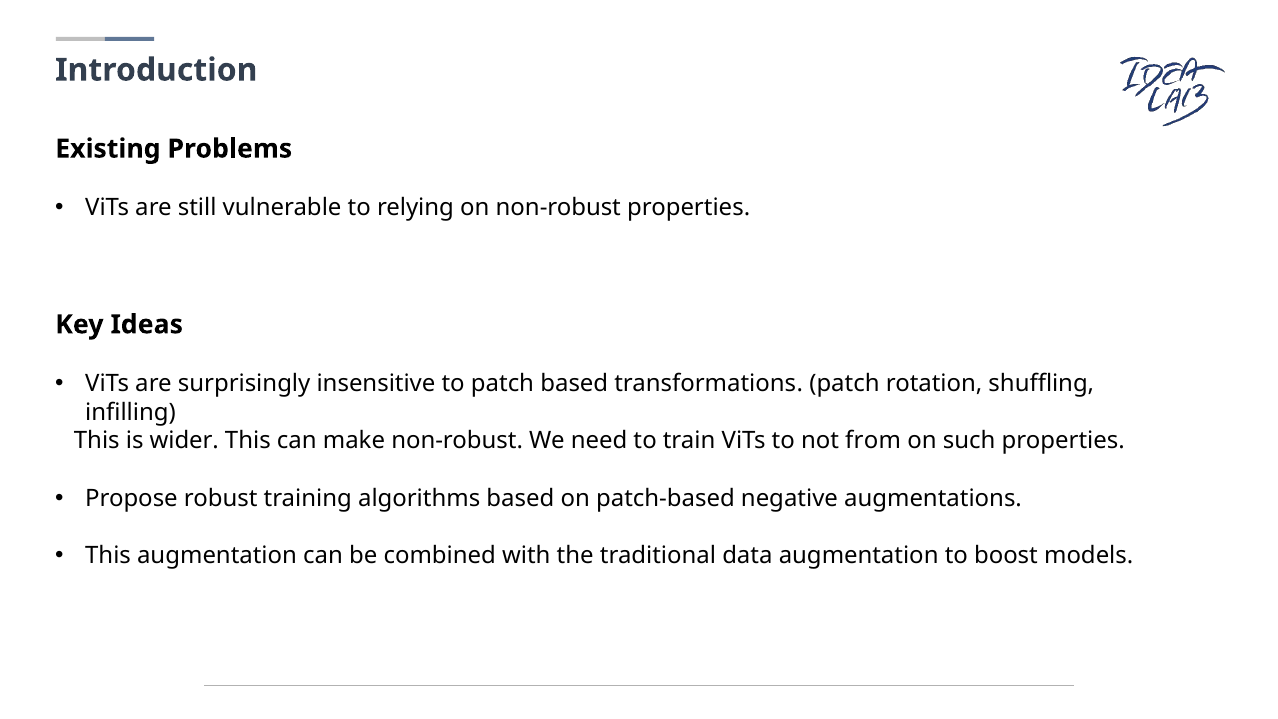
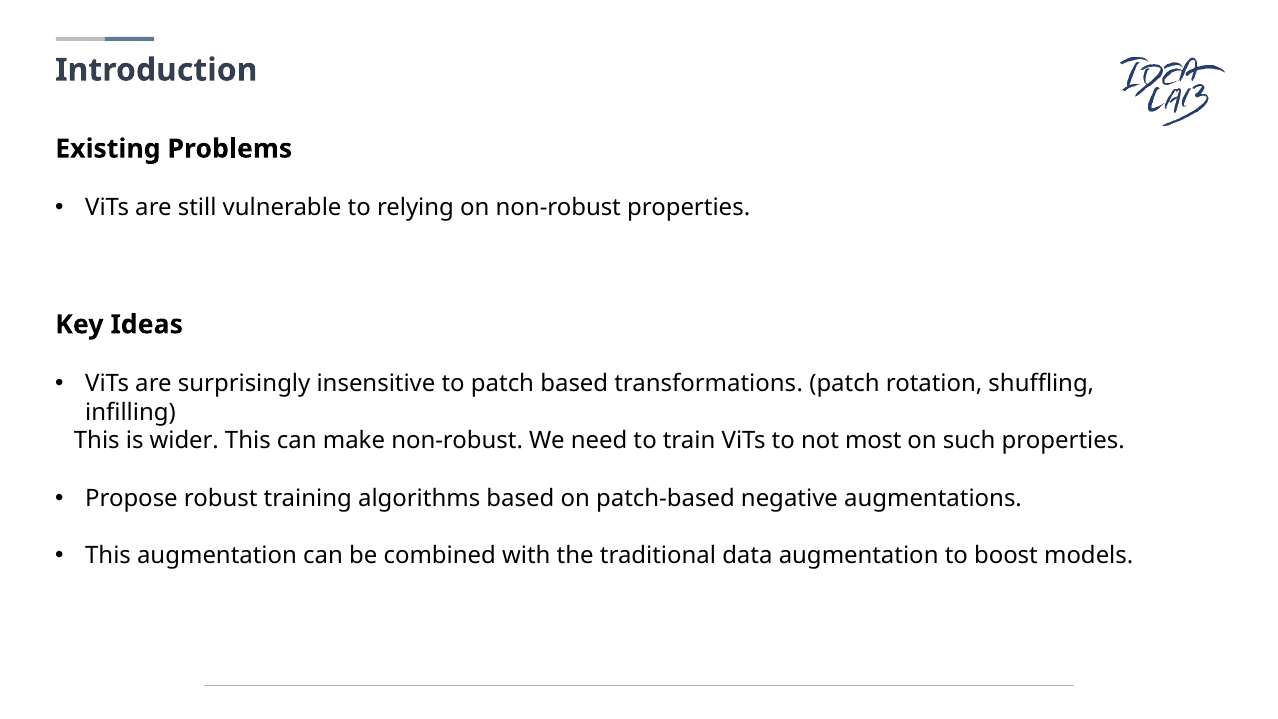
from: from -> most (873, 441)
